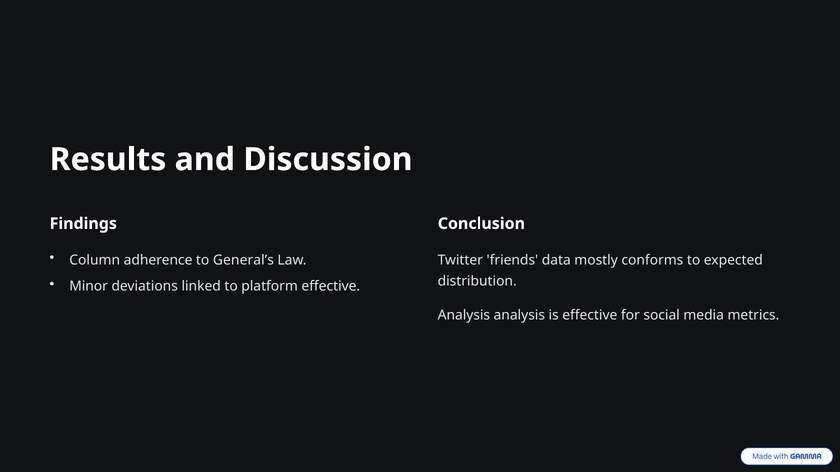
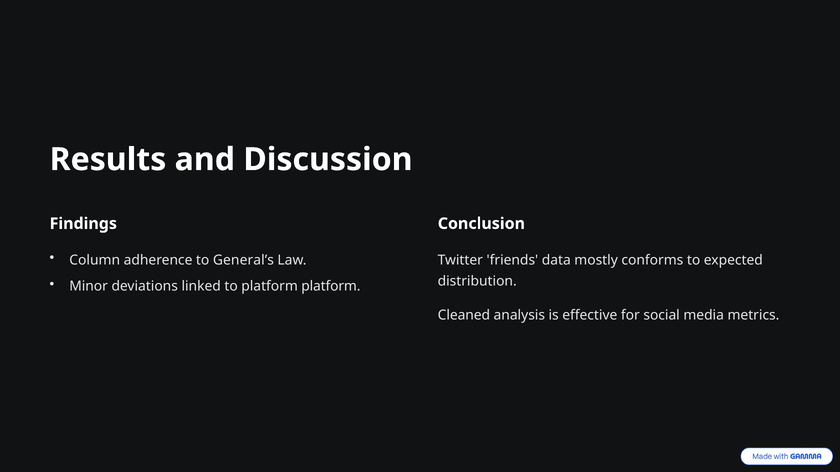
platform effective: effective -> platform (331, 287)
Analysis: Analysis -> Cleaned (464, 316)
